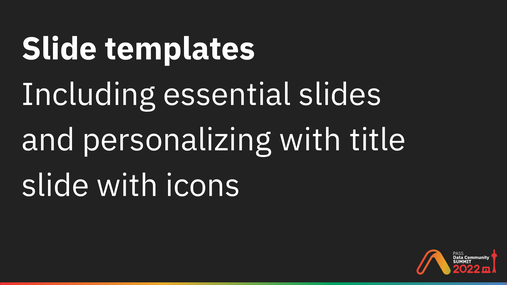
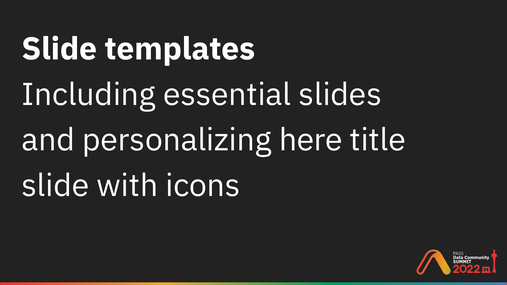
personalizing with: with -> here (311, 140)
